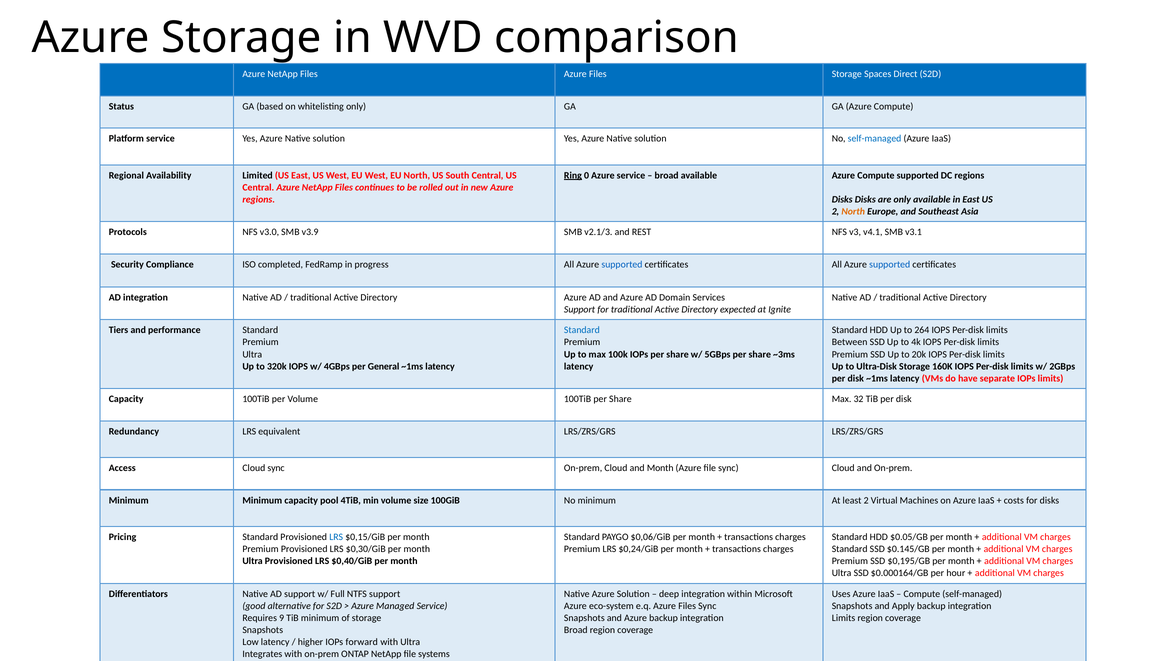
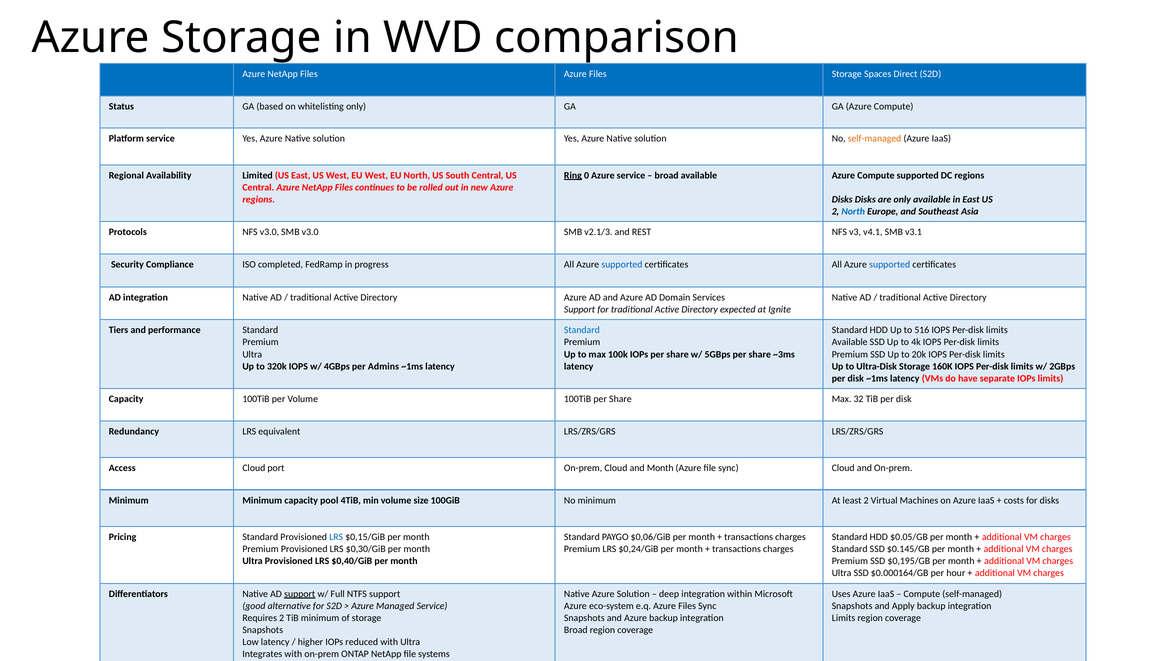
self-managed colour: blue -> orange (875, 139)
North colour: orange -> blue (853, 211)
SMB v3.9: v3.9 -> v3.0 (310, 232)
264: 264 -> 516 (922, 330)
Between: Between -> Available (850, 342)
General: General -> Admins (383, 366)
Cloud sync: sync -> port (276, 468)
support underline: none -> present (300, 593)
Requires 9: 9 -> 2 (282, 617)
forward: forward -> reduced (362, 641)
